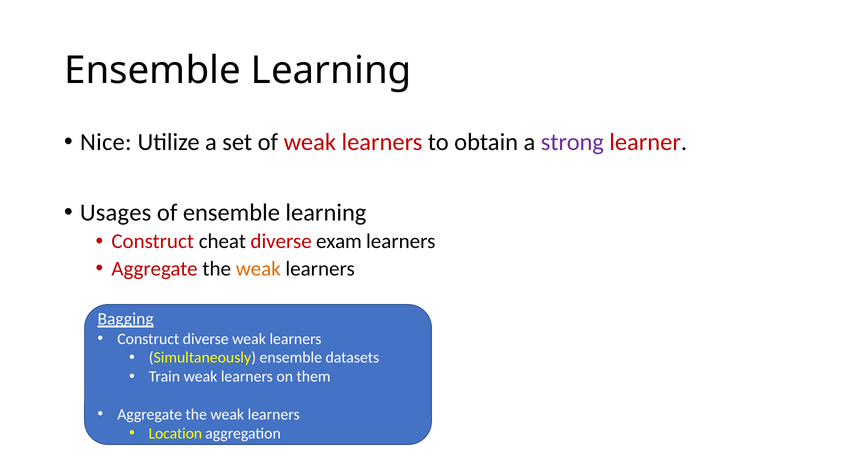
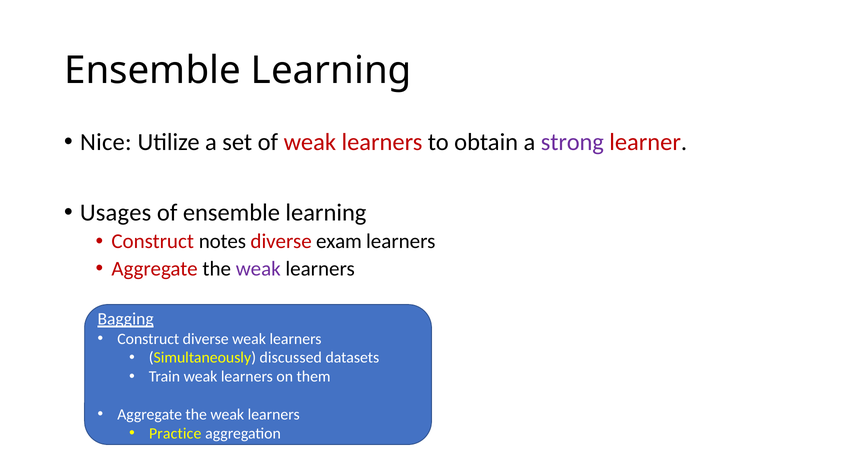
cheat: cheat -> notes (222, 242)
weak colour: orange -> purple (258, 269)
Simultaneously ensemble: ensemble -> discussed (291, 358)
Location: Location -> Practice (175, 433)
